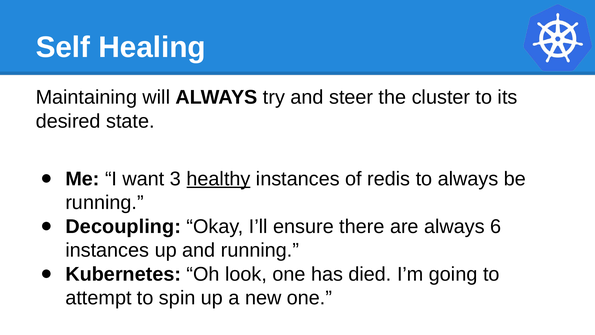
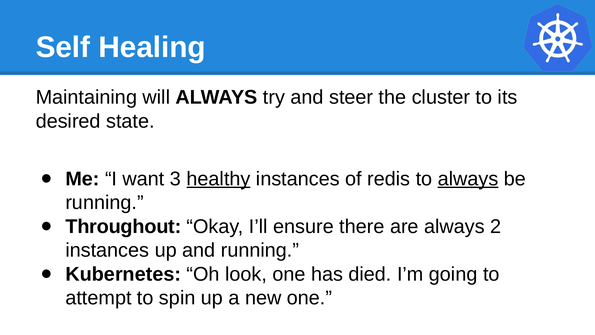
always underline: none -> present (468, 179)
Decoupling: Decoupling -> Throughout (123, 226)
6: 6 -> 2 (496, 226)
